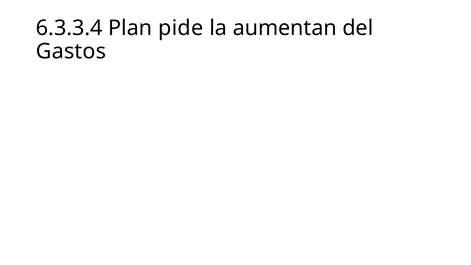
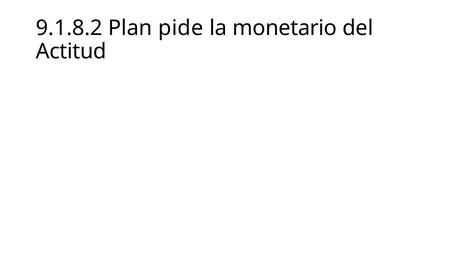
6.3.3.4: 6.3.3.4 -> 9.1.8.2 (69, 28)
aumentan: aumentan -> monetario (285, 28)
Gastos: Gastos -> Actitud (71, 51)
